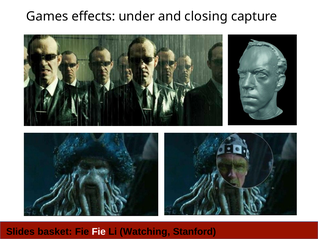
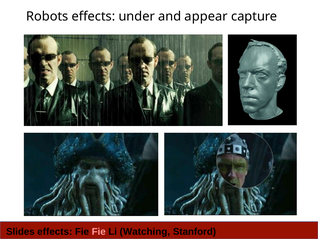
Games: Games -> Robots (47, 16)
closing: closing -> appear (206, 16)
Slides basket: basket -> effects (55, 231)
Fie colour: white -> pink (99, 231)
